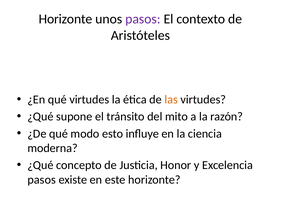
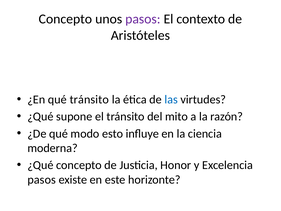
Horizonte: Horizonte -> Concepto (65, 19)
qué virtudes: virtudes -> tránsito (89, 99)
las colour: orange -> blue (171, 99)
